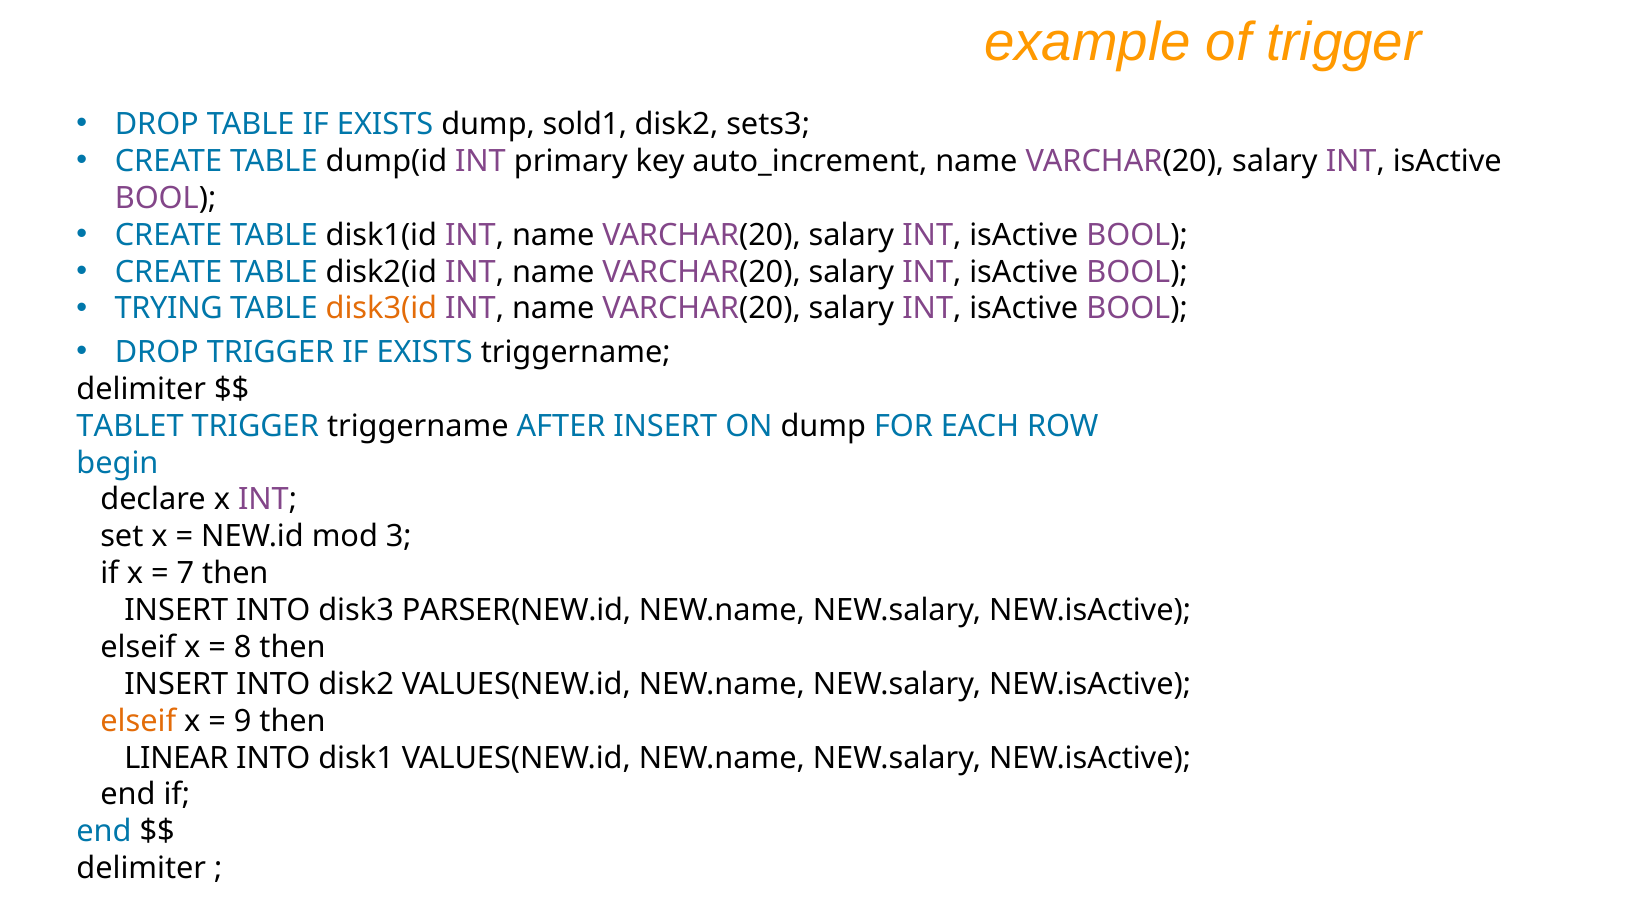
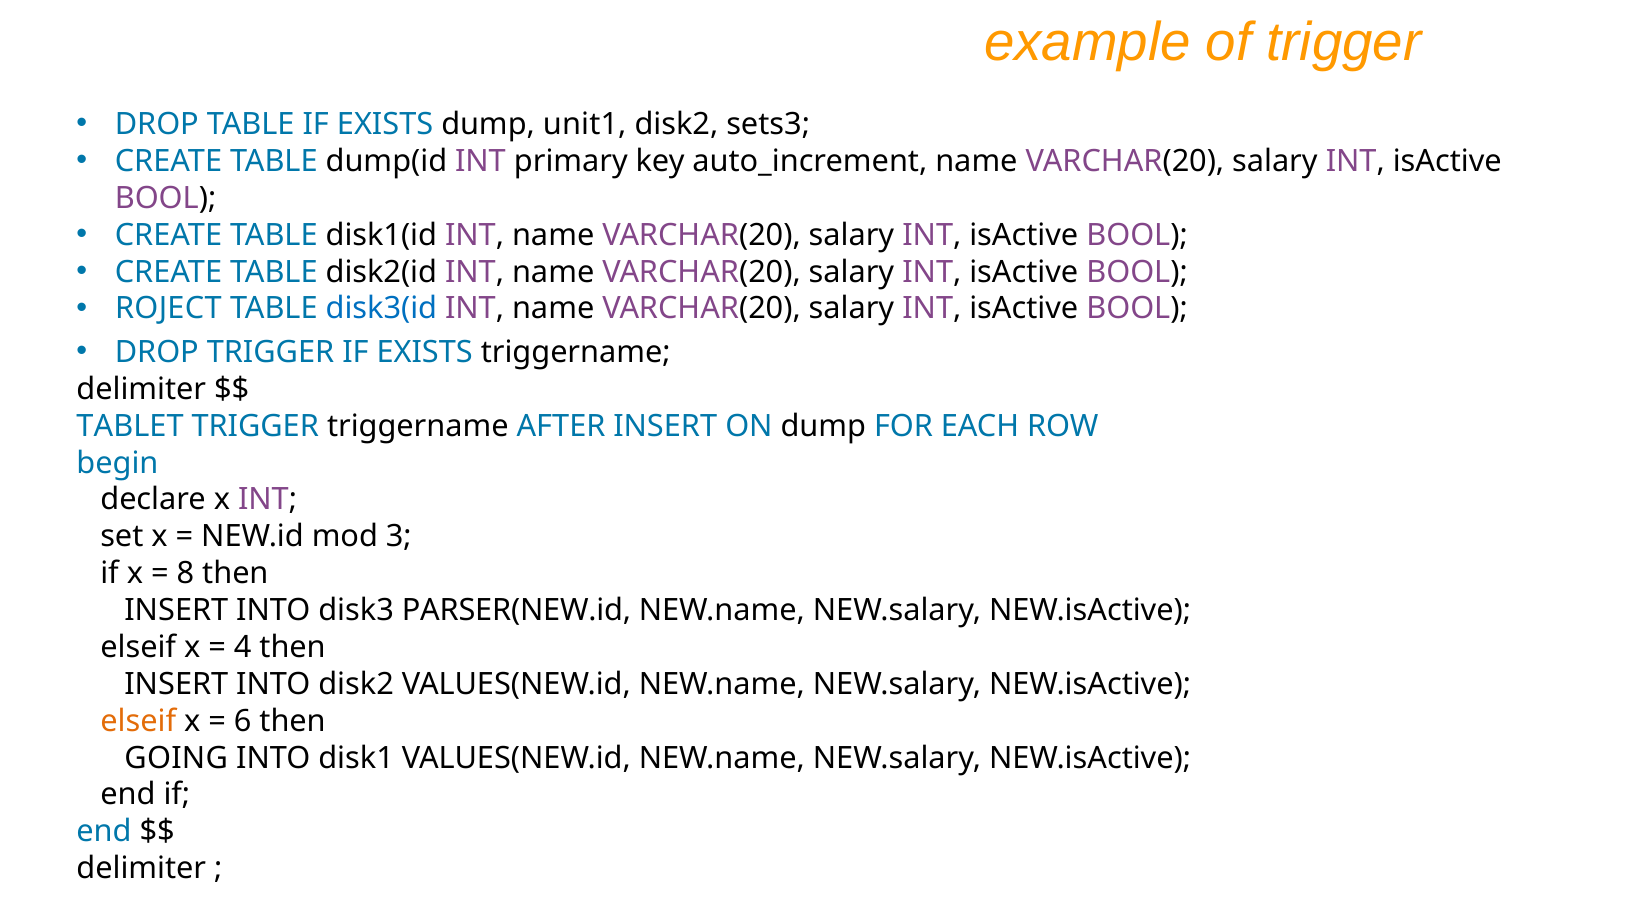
sold1: sold1 -> unit1 (585, 124)
TRYING: TRYING -> ROJECT (168, 309)
disk3(id colour: orange -> blue (381, 309)
7: 7 -> 8 (185, 573)
8: 8 -> 4 (243, 647)
9: 9 -> 6 (243, 721)
LINEAR: LINEAR -> GOING (176, 758)
